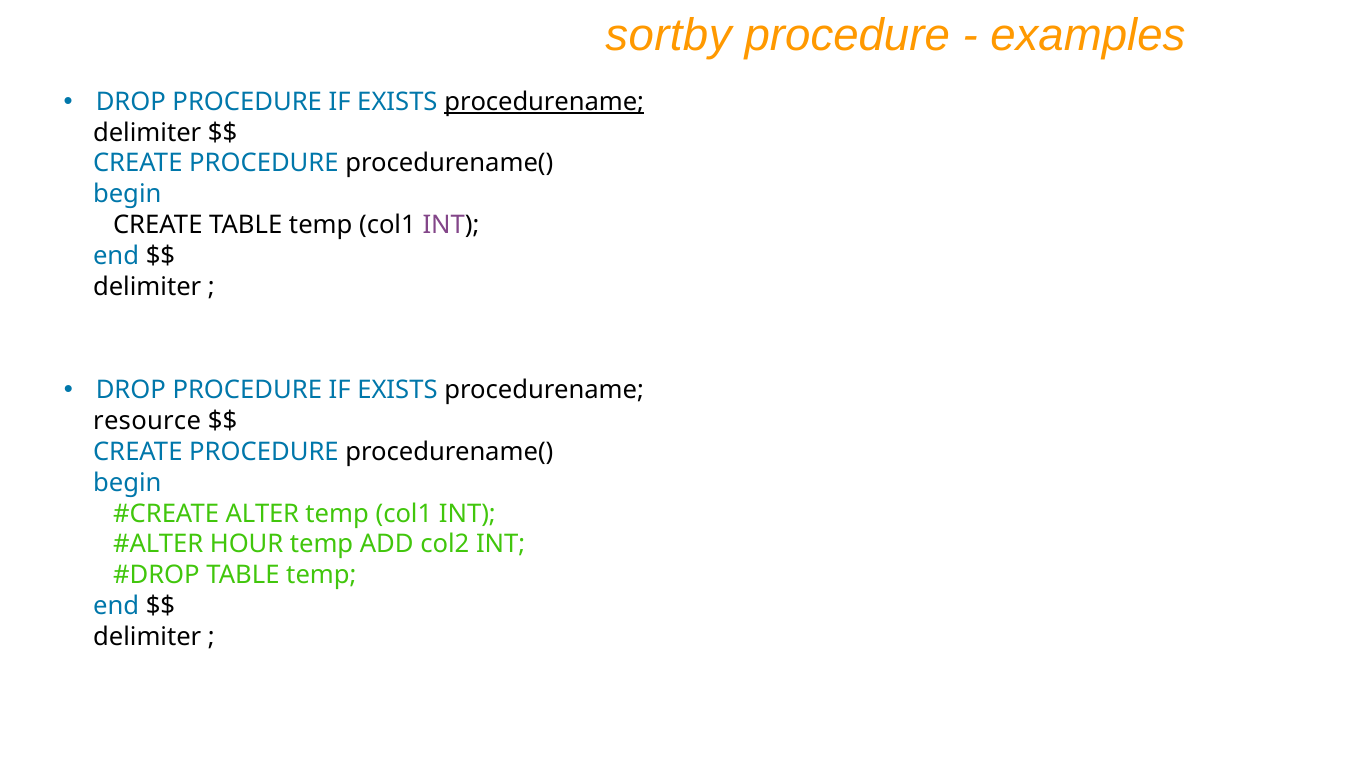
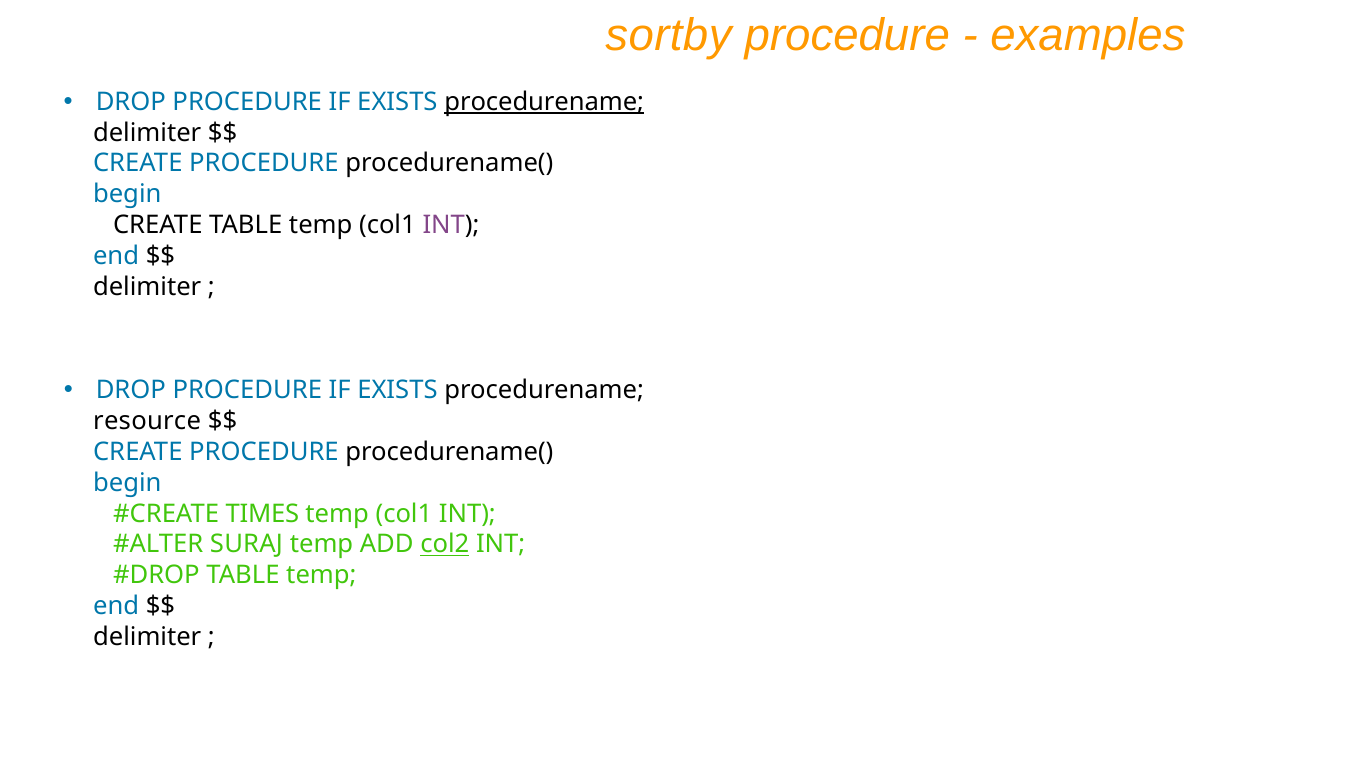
ALTER: ALTER -> TIMES (262, 514)
HOUR: HOUR -> SURAJ (246, 544)
col2 underline: none -> present (445, 544)
